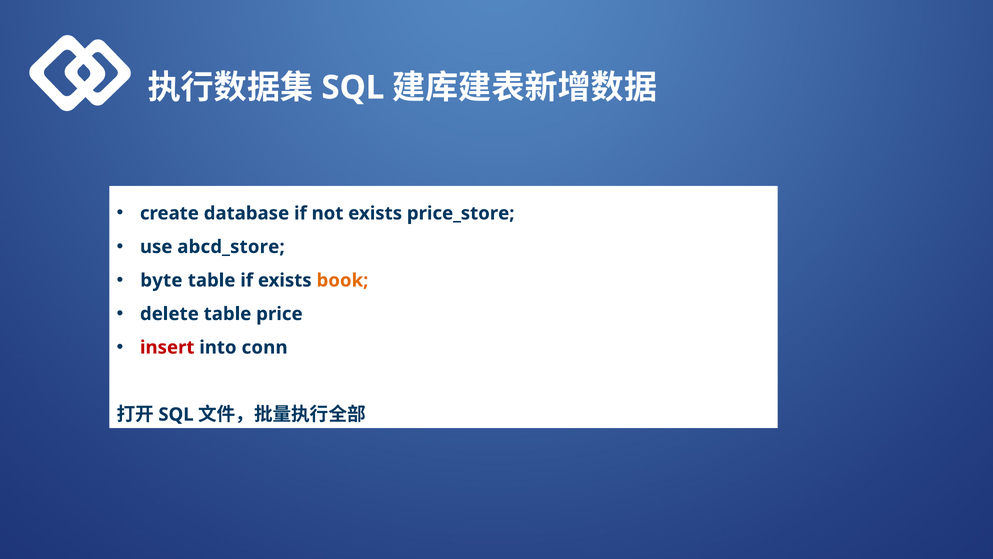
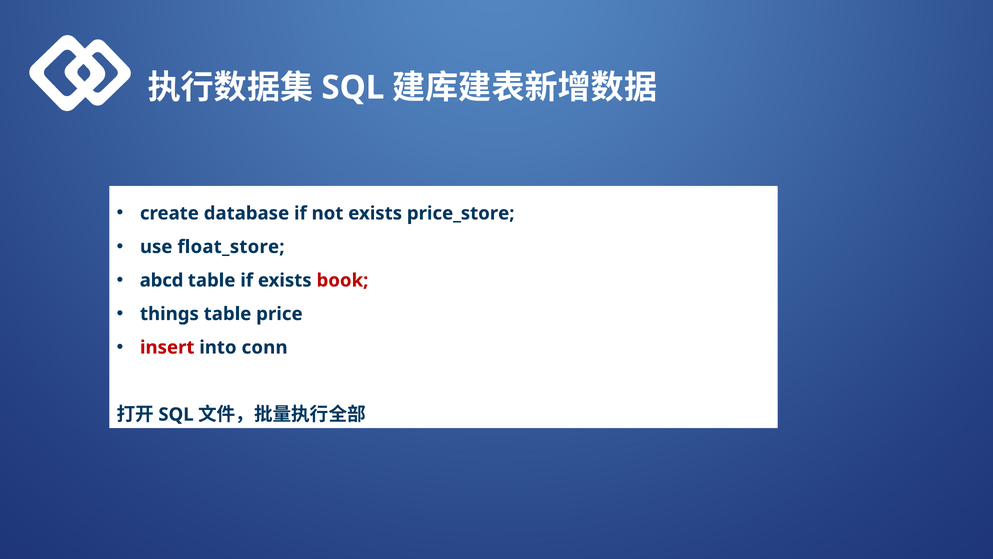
abcd_store: abcd_store -> float_store (231, 247)
byte: byte -> abcd (162, 280)
book colour: orange -> red (342, 280)
delete: delete -> things (169, 314)
